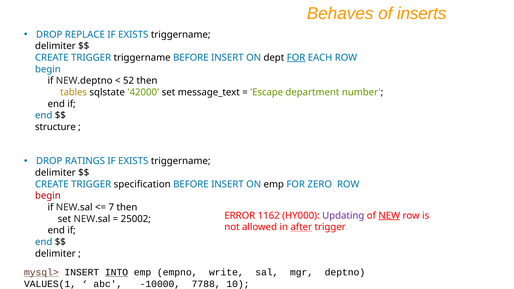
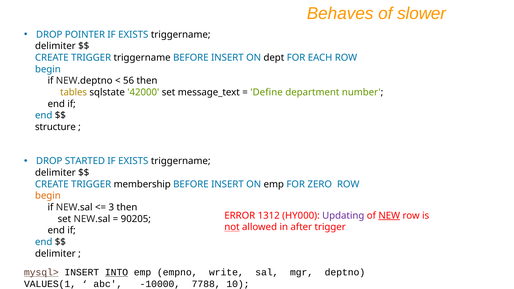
inserts: inserts -> slower (422, 13)
REPLACE: REPLACE -> POINTER (85, 35)
FOR underline: present -> none (296, 58)
52: 52 -> 56 (129, 81)
Escape: Escape -> Define (267, 92)
RATINGS: RATINGS -> STARTED (85, 161)
specification: specification -> membership (142, 184)
begin colour: red -> orange (48, 196)
7: 7 -> 3 (111, 207)
1162: 1162 -> 1312 (269, 216)
25002: 25002 -> 90205 (136, 219)
not underline: none -> present (232, 227)
after underline: present -> none (301, 227)
